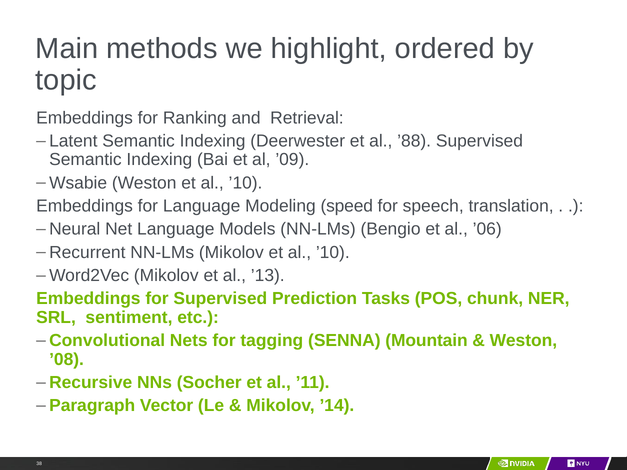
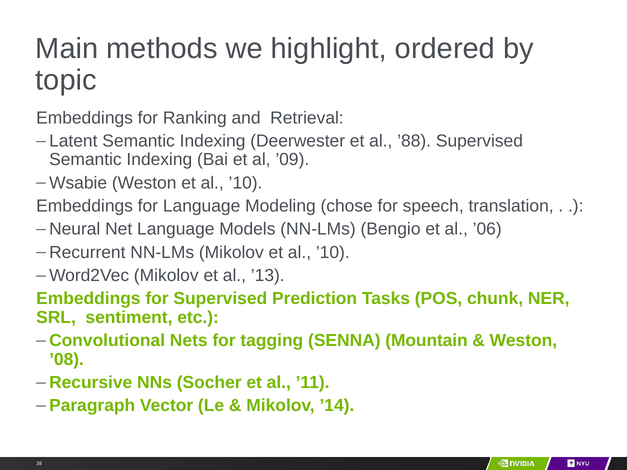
speed: speed -> chose (347, 206)
